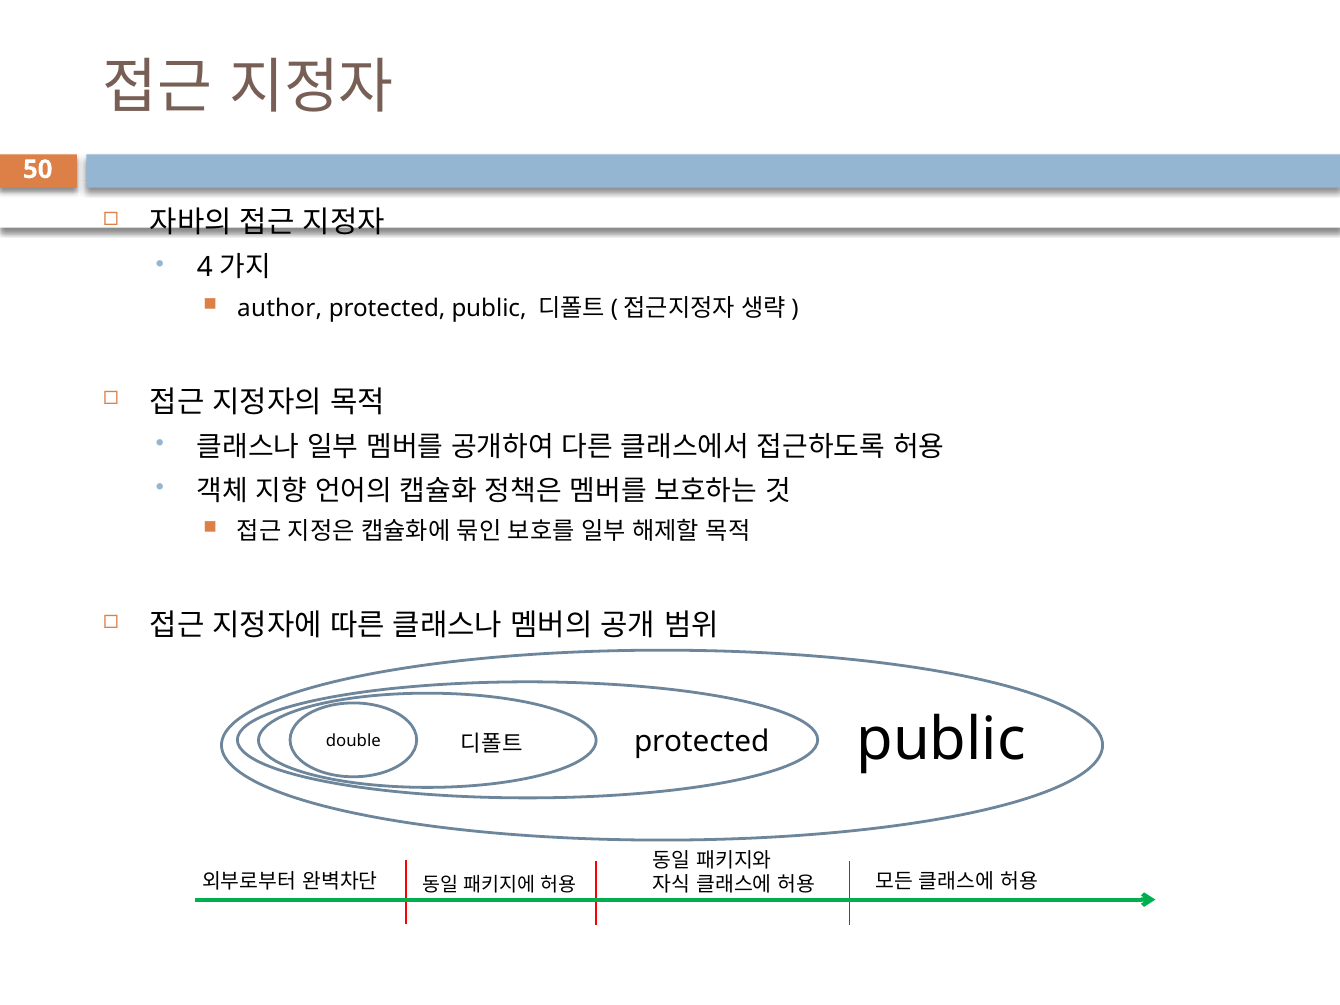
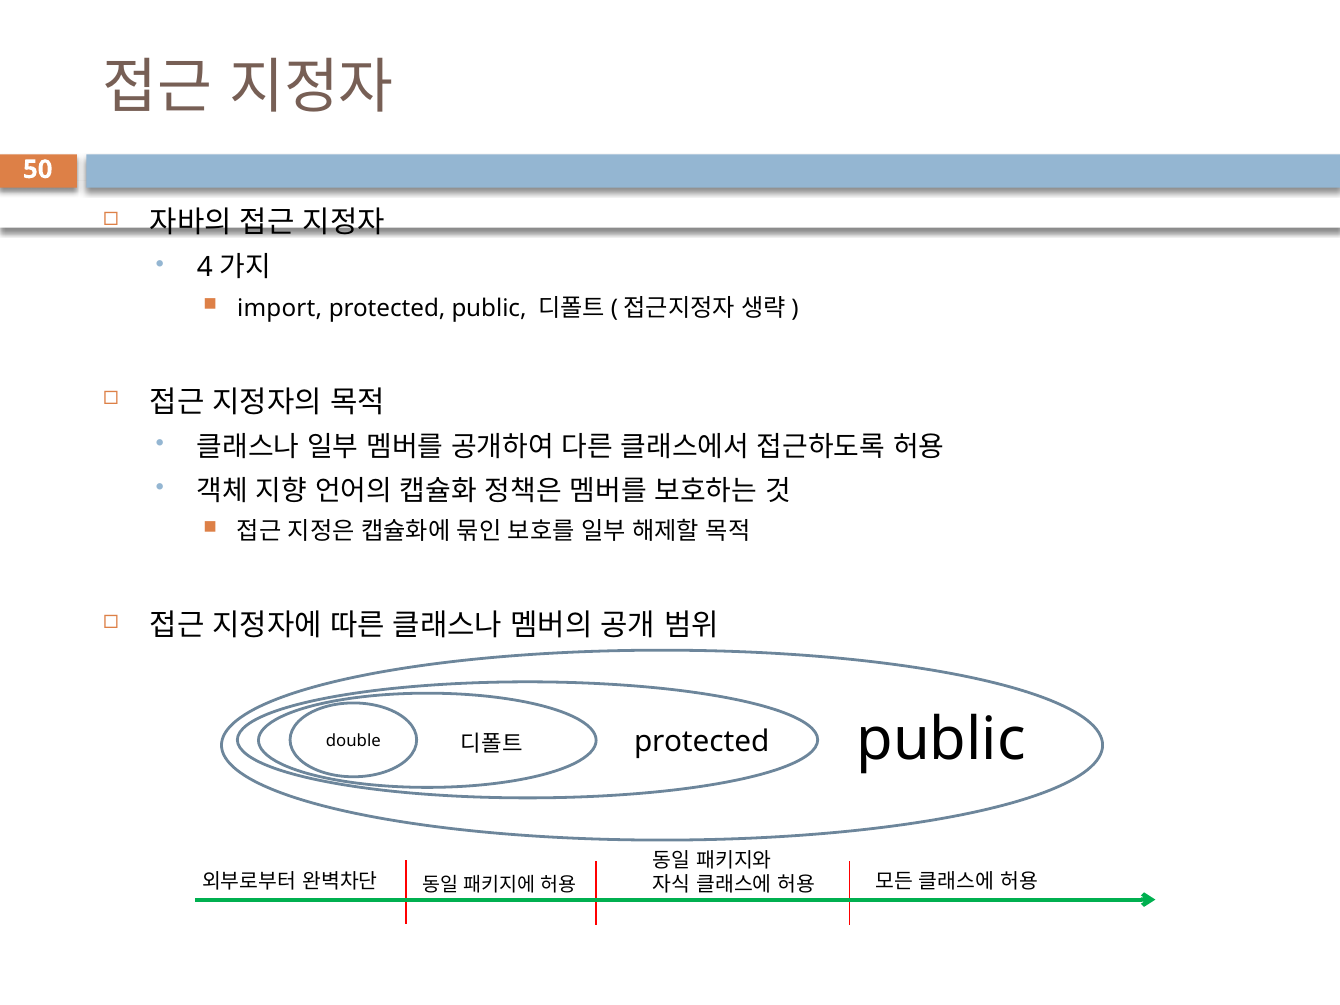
author: author -> import (280, 308)
